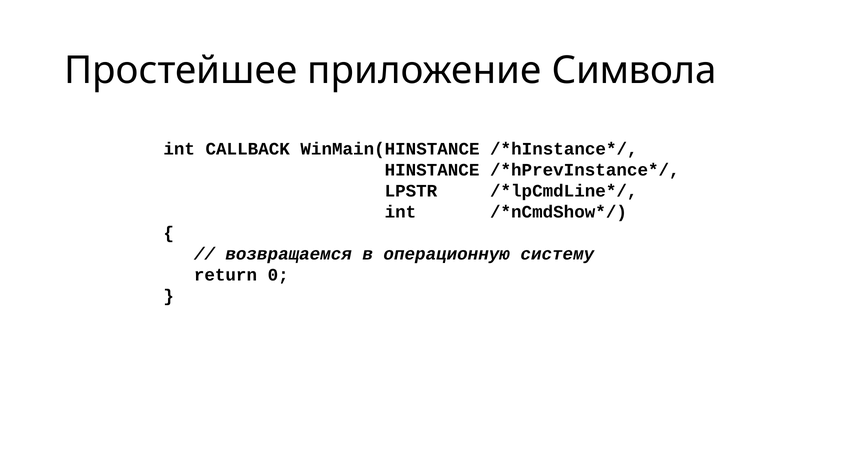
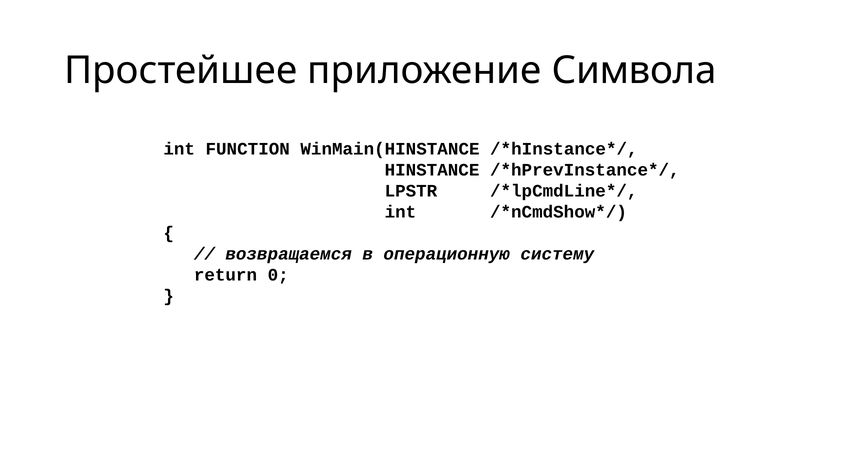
CALLBACK: CALLBACK -> FUNCTION (248, 149)
